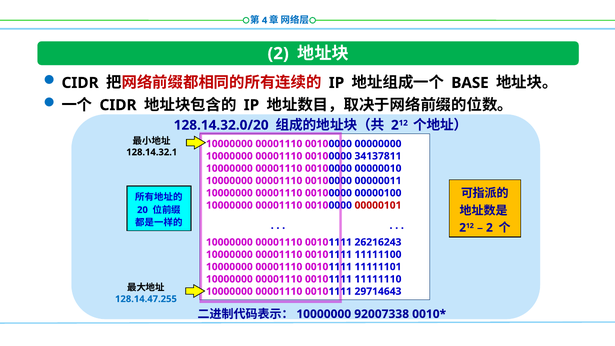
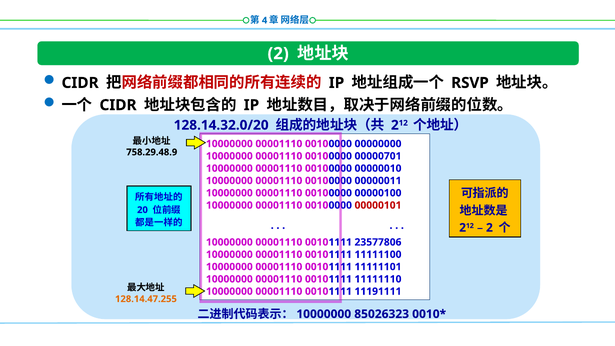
BASE: BASE -> RSVP (470, 83)
128.14.32.1: 128.14.32.1 -> 758.29.48.9 (152, 152)
34137811: 34137811 -> 00000701 (378, 156)
26216243: 26216243 -> 23577806 (378, 242)
29714643: 29714643 -> 11191111 (378, 291)
128.14.47.255 colour: blue -> orange (146, 299)
92007338: 92007338 -> 85026323 (382, 314)
